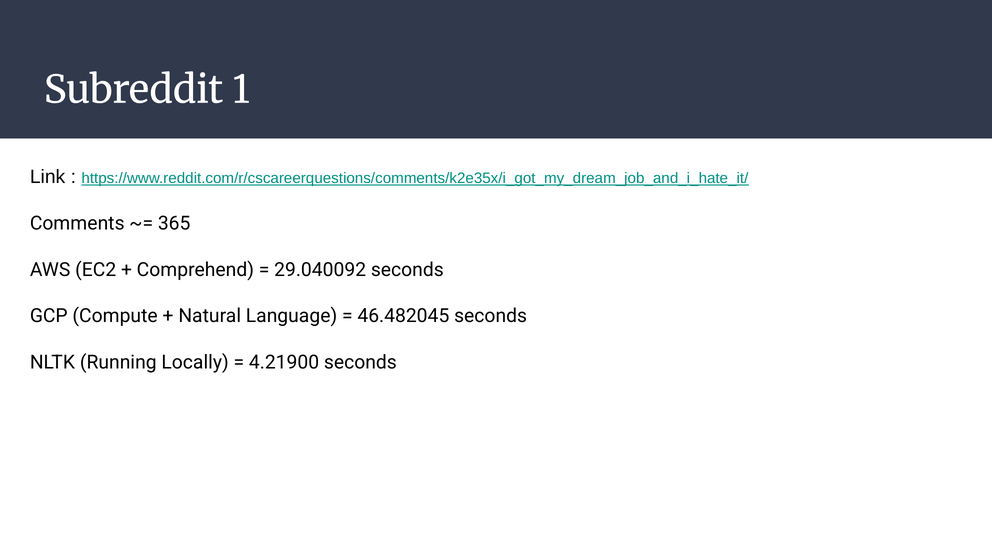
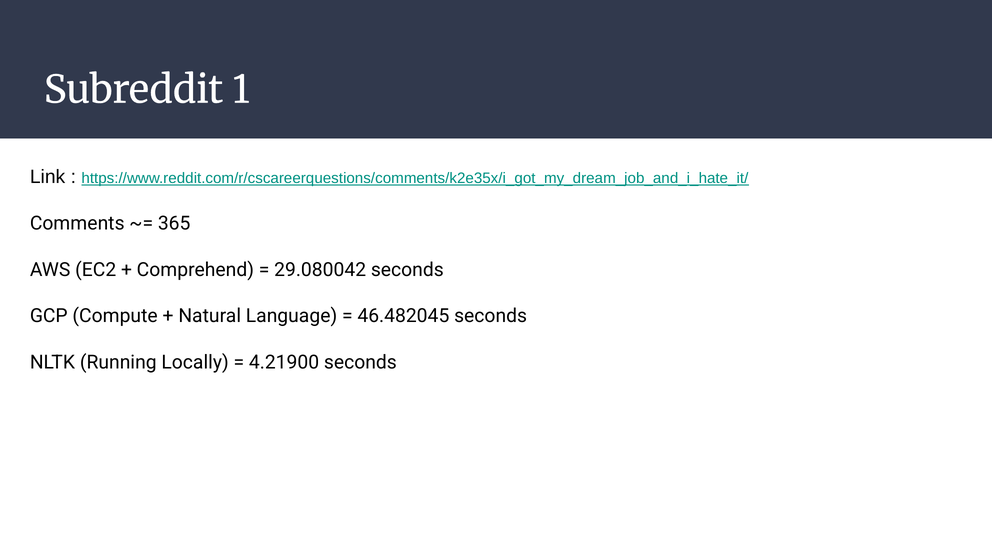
29.040092: 29.040092 -> 29.080042 (320, 270)
